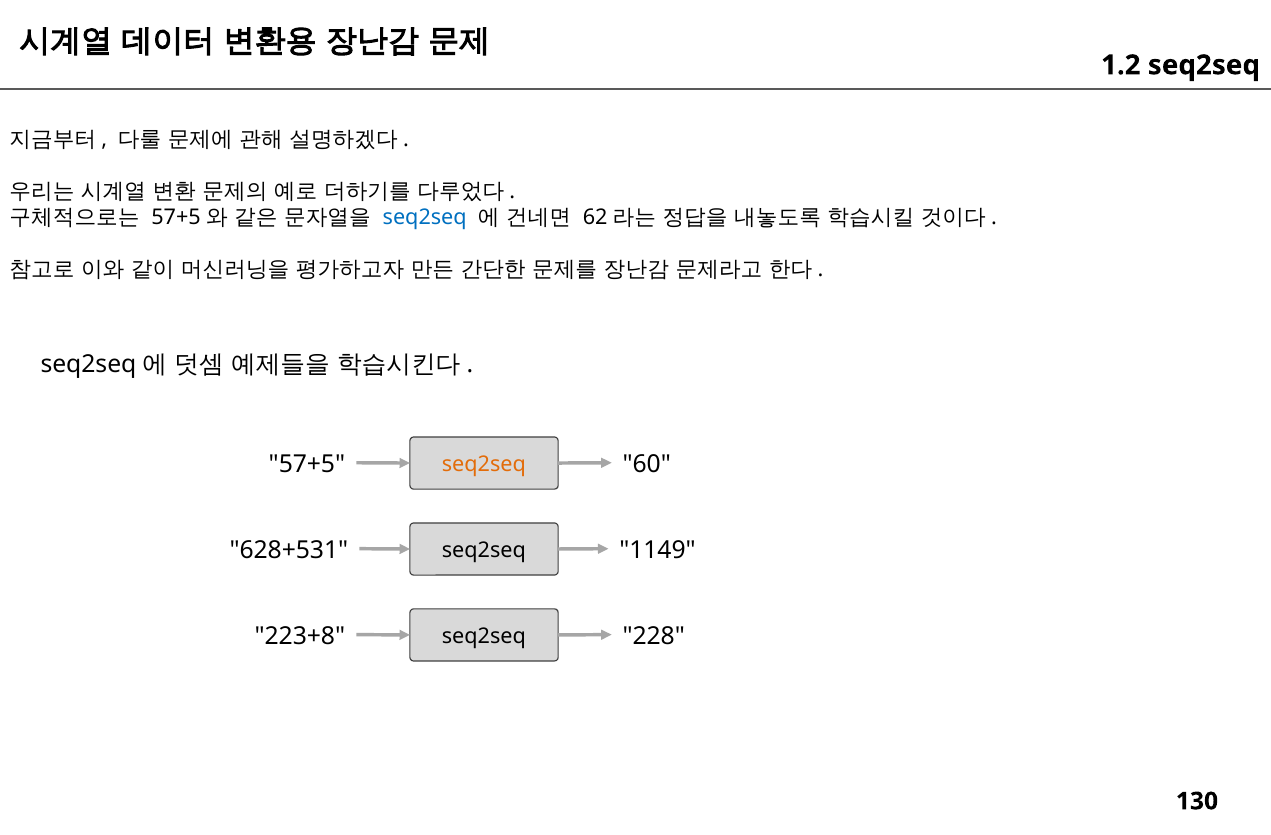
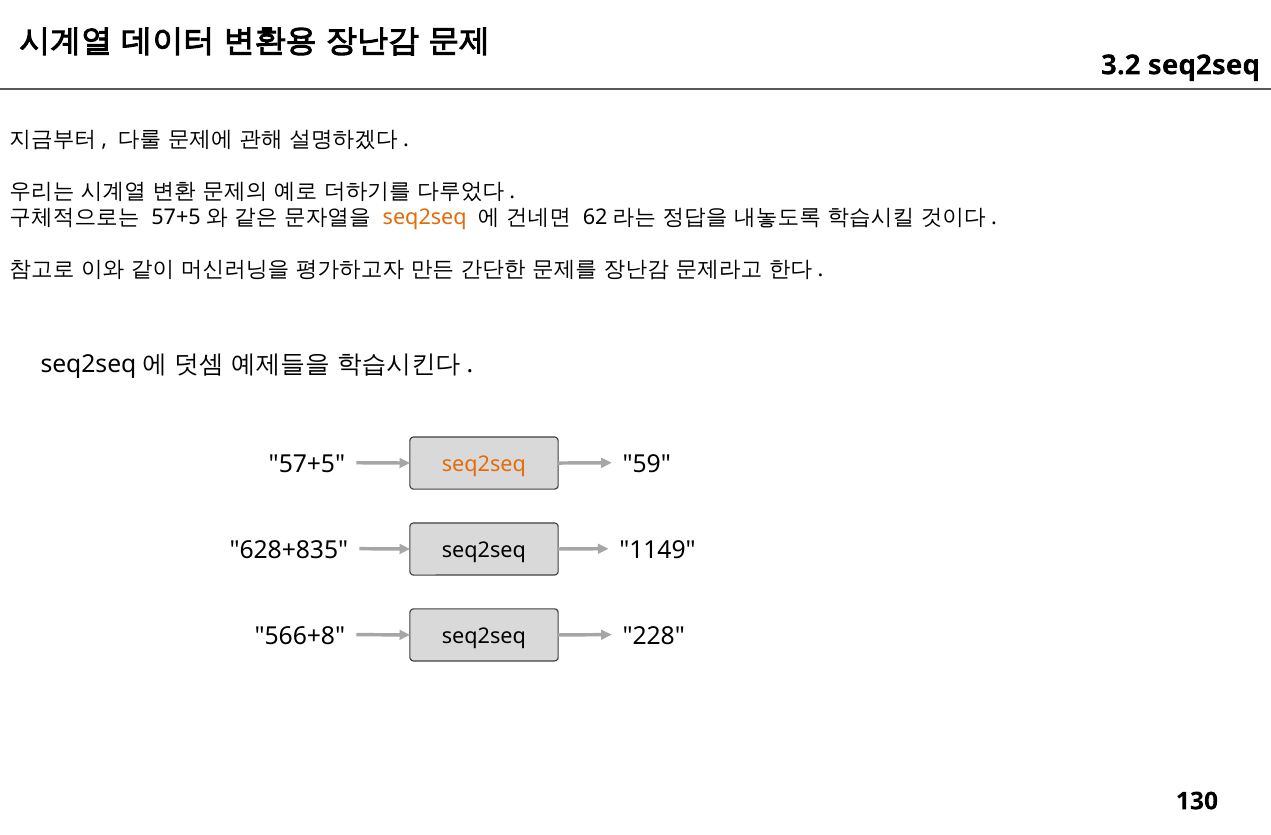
1.2: 1.2 -> 3.2 (1121, 65)
seq2seq colour: blue -> orange (425, 217)
60: 60 -> 59 (647, 464)
628+531: 628+531 -> 628+835 (289, 550)
223+8: 223+8 -> 566+8 (300, 636)
